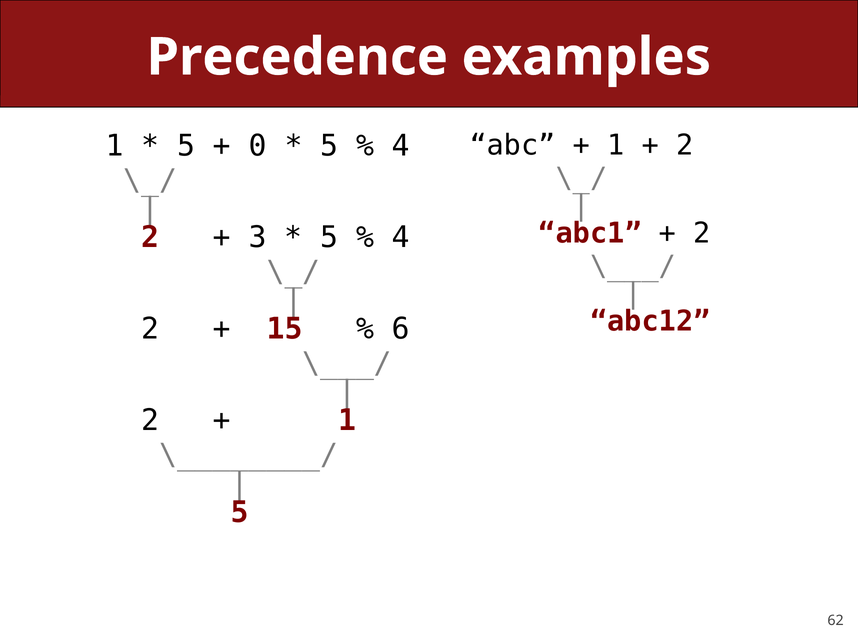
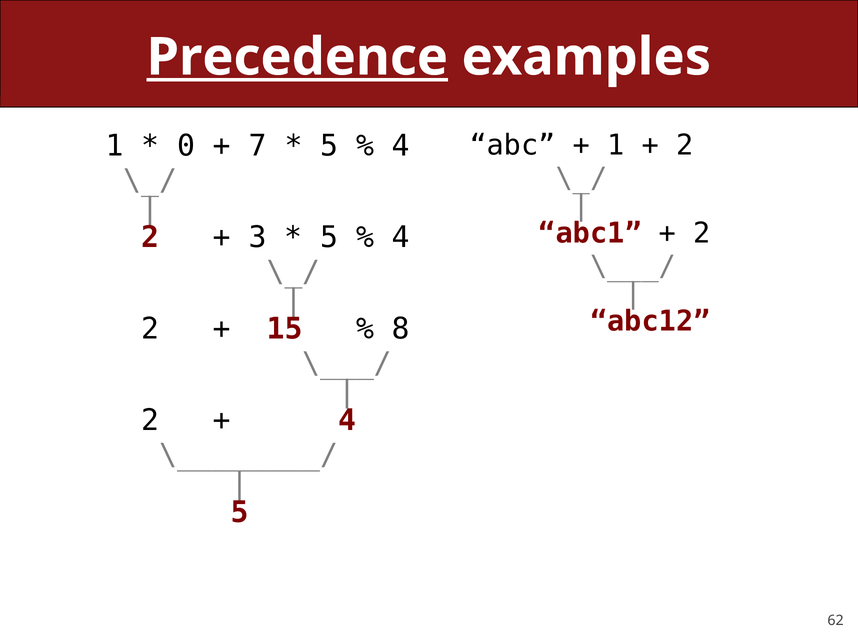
Precedence underline: none -> present (297, 57)
5: 5 -> 0 (186, 146)
0: 0 -> 7 (258, 146)
6: 6 -> 8 (401, 329)
1: 1 -> 4 (347, 421)
